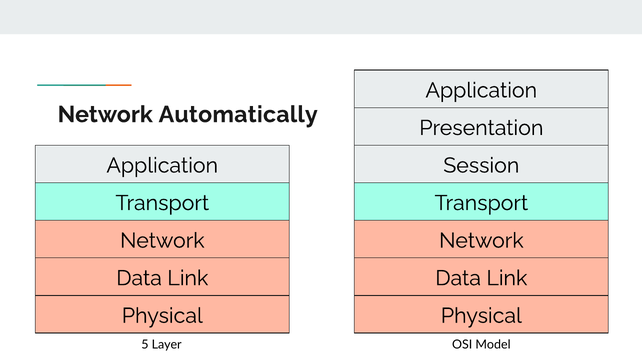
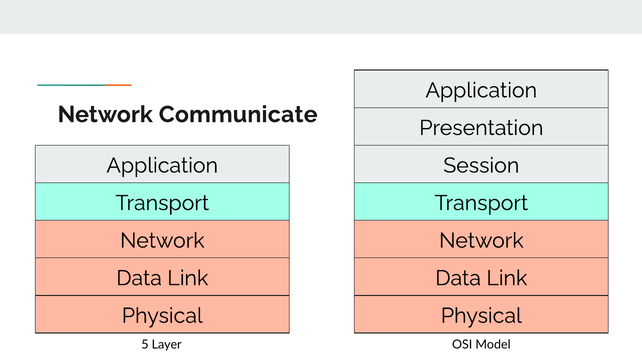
Automatically: Automatically -> Communicate (238, 115)
